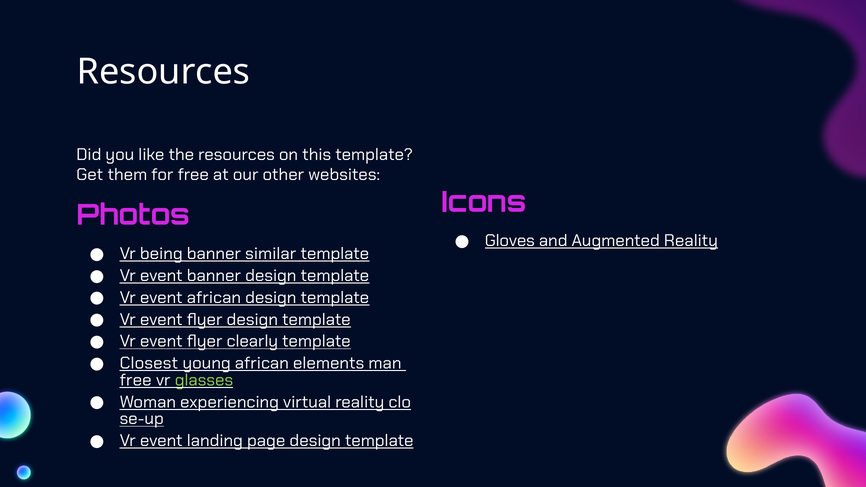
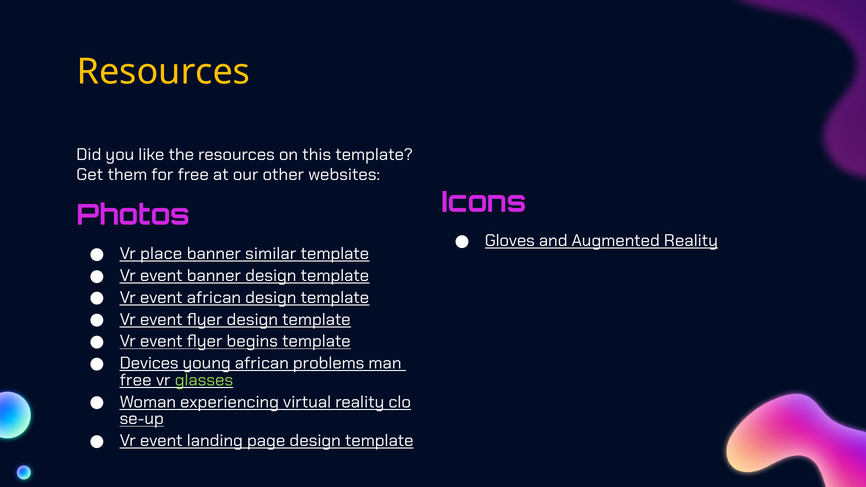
Resources colour: white -> yellow (163, 72)
being: being -> place (161, 254)
clearly: clearly -> begins (252, 341)
Closest: Closest -> Devices (149, 363)
elements: elements -> problems (329, 363)
